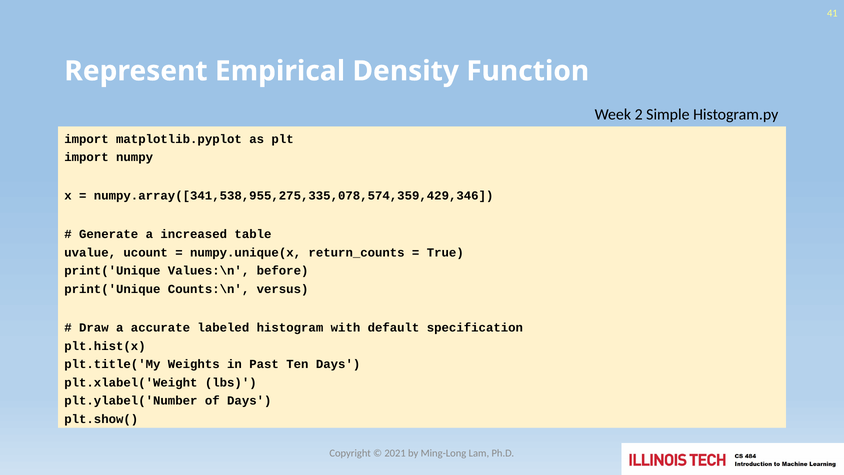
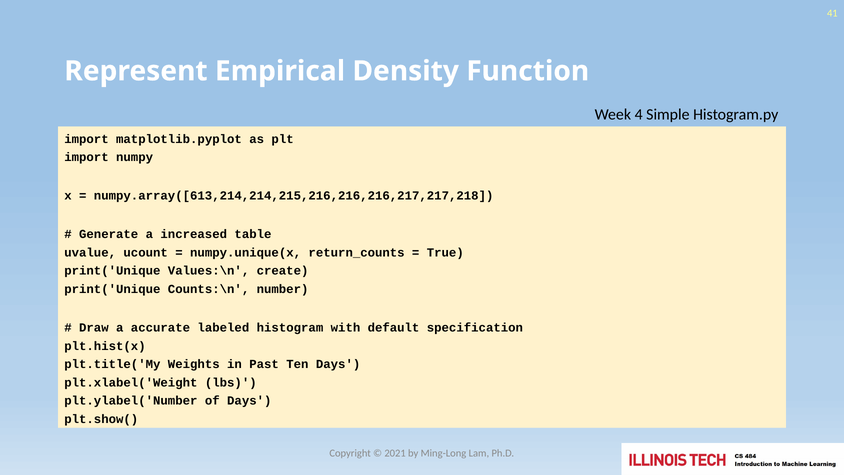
2: 2 -> 4 (639, 114)
numpy.array([341,538,955,275,335,078,574,359,429,346: numpy.array([341,538,955,275,335,078,574,359,429,346 -> numpy.array([613,214,214,215,216,216,216,217,217,218 (294, 196)
before: before -> create (283, 271)
versus: versus -> number (283, 289)
